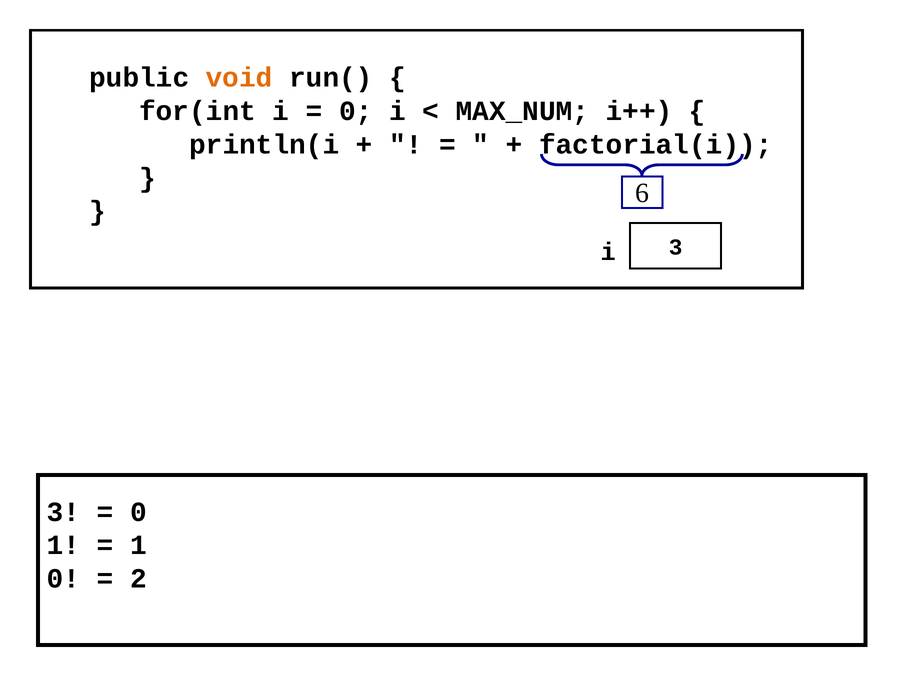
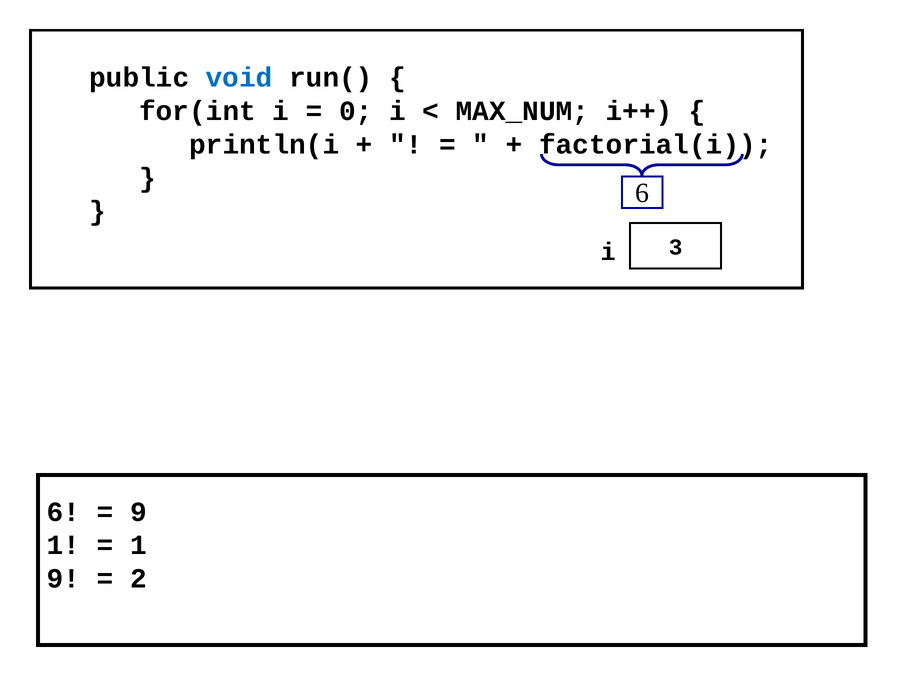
void colour: orange -> blue (239, 78)
3: 3 -> 6 (64, 512)
0: 0 -> 9 (139, 512)
0: 0 -> 9 (64, 579)
